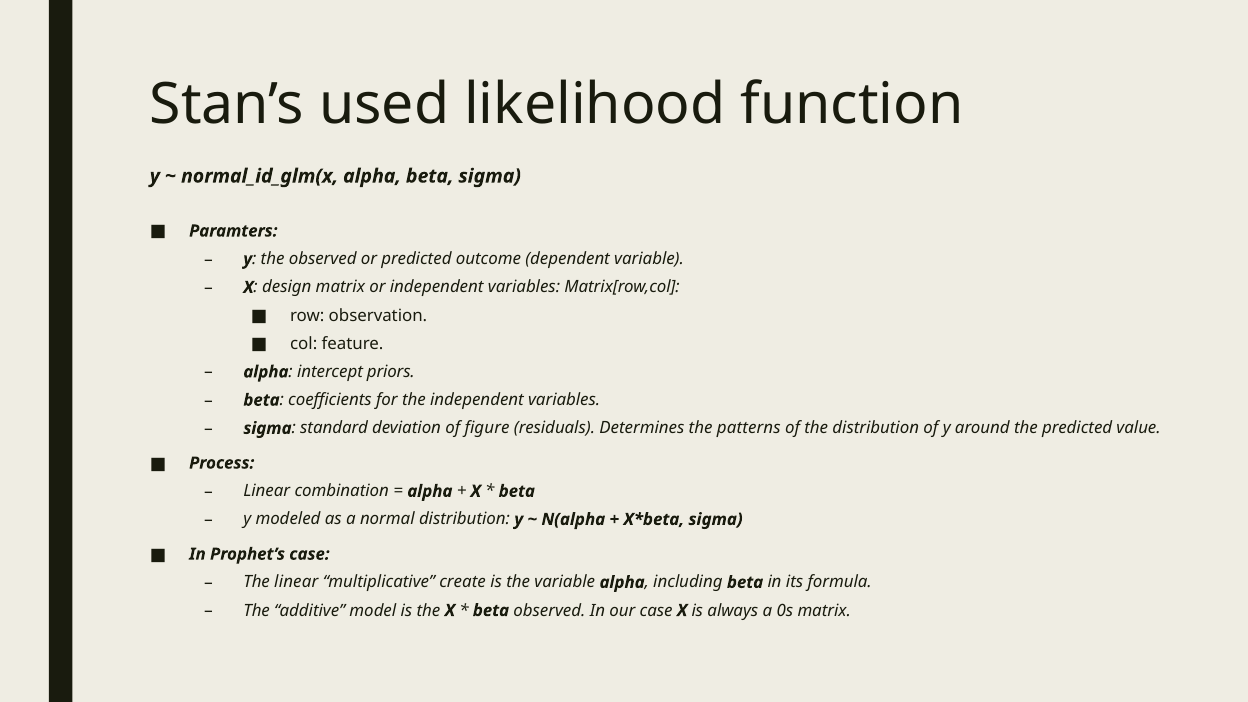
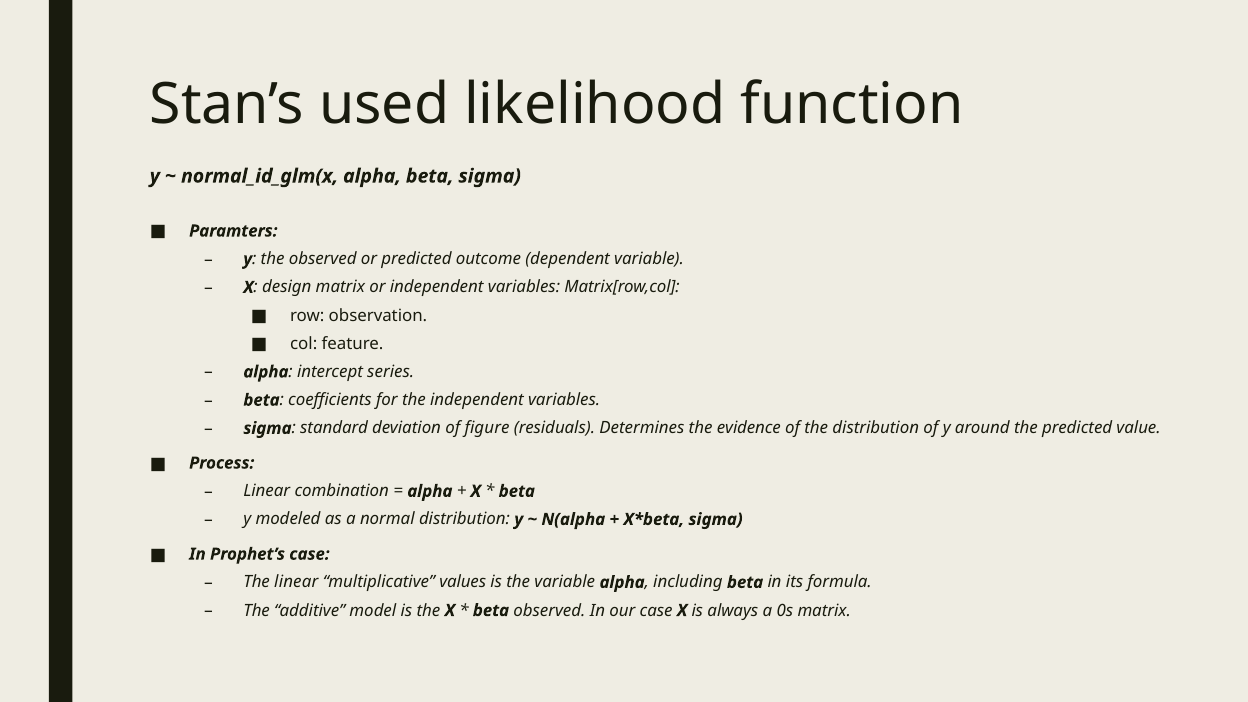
priors: priors -> series (391, 372)
patterns: patterns -> evidence (749, 428)
create: create -> values (463, 582)
